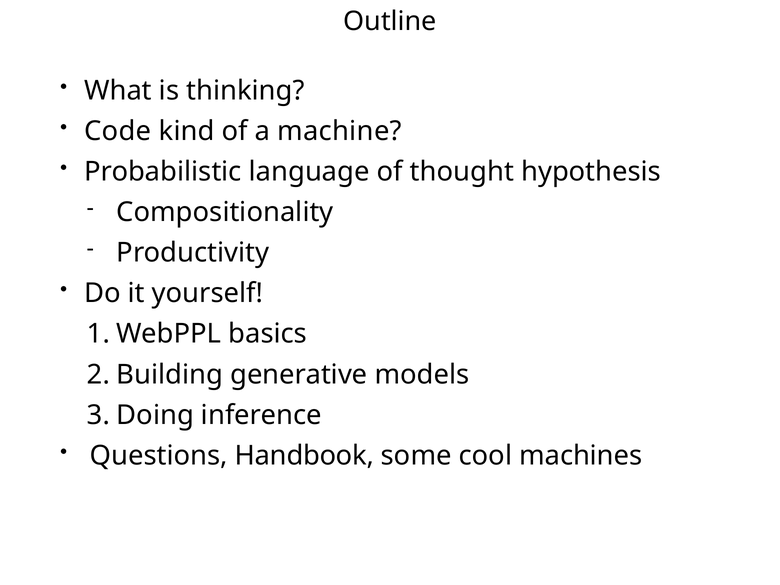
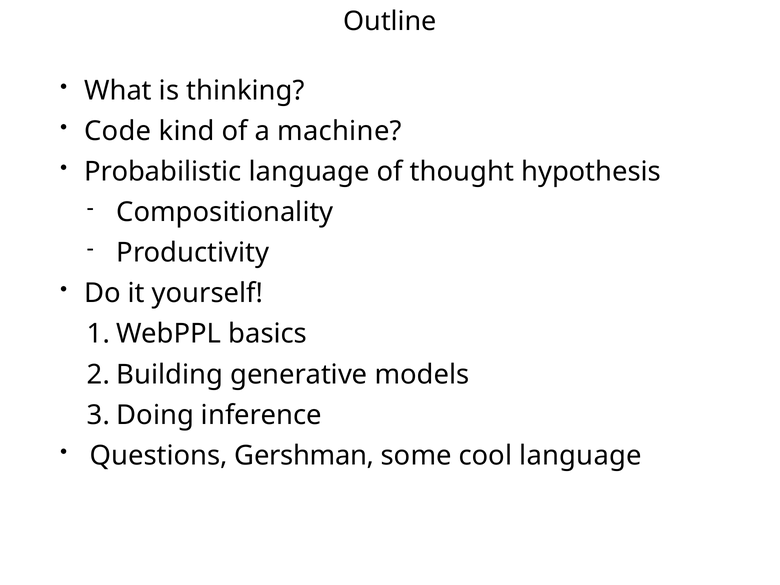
Handbook: Handbook -> Gershman (304, 456)
cool machines: machines -> language (581, 456)
